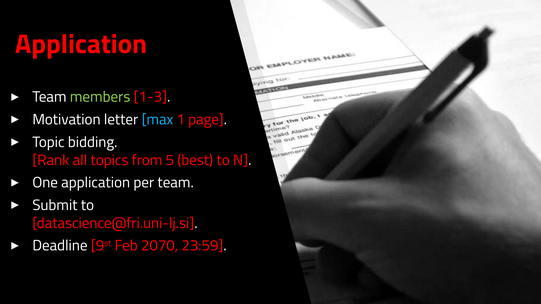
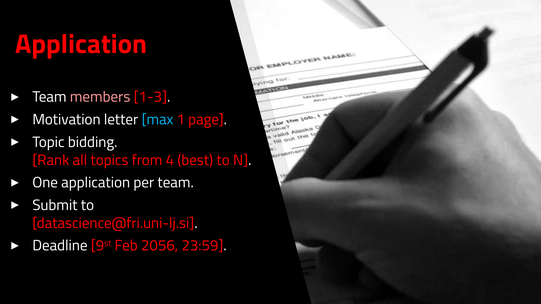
members colour: light green -> pink (100, 97)
5: 5 -> 4 (170, 160)
2070: 2070 -> 2056 (160, 246)
